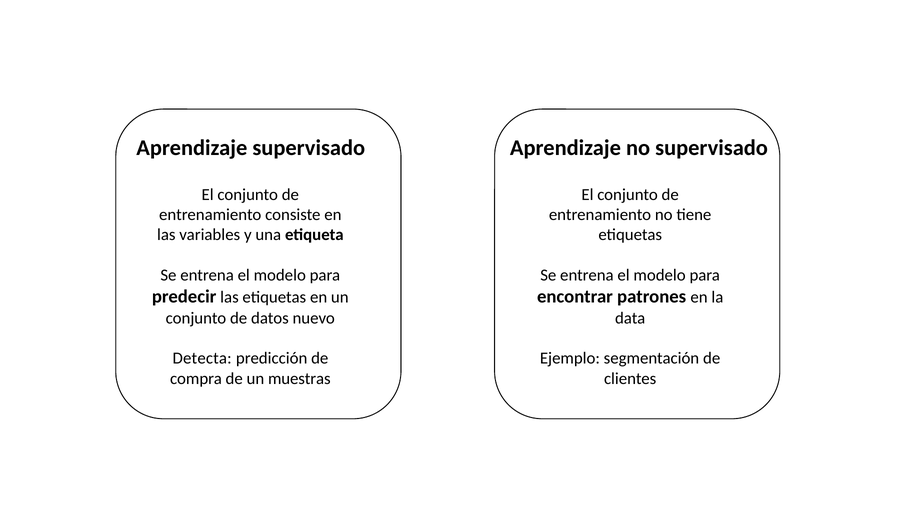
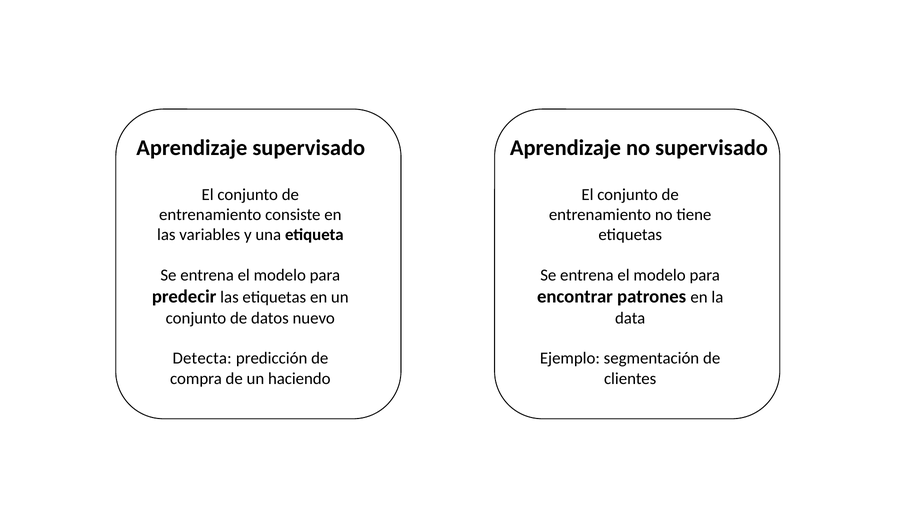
muestras: muestras -> haciendo (299, 379)
